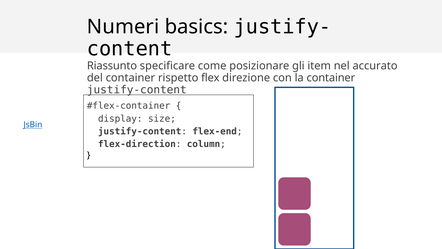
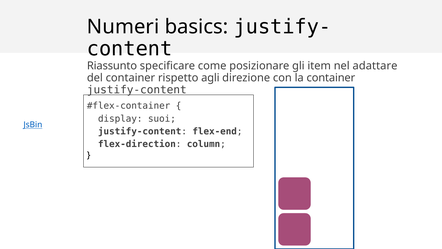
accurato: accurato -> adattare (375, 66)
flex: flex -> agli (210, 78)
size: size -> suoi (162, 118)
